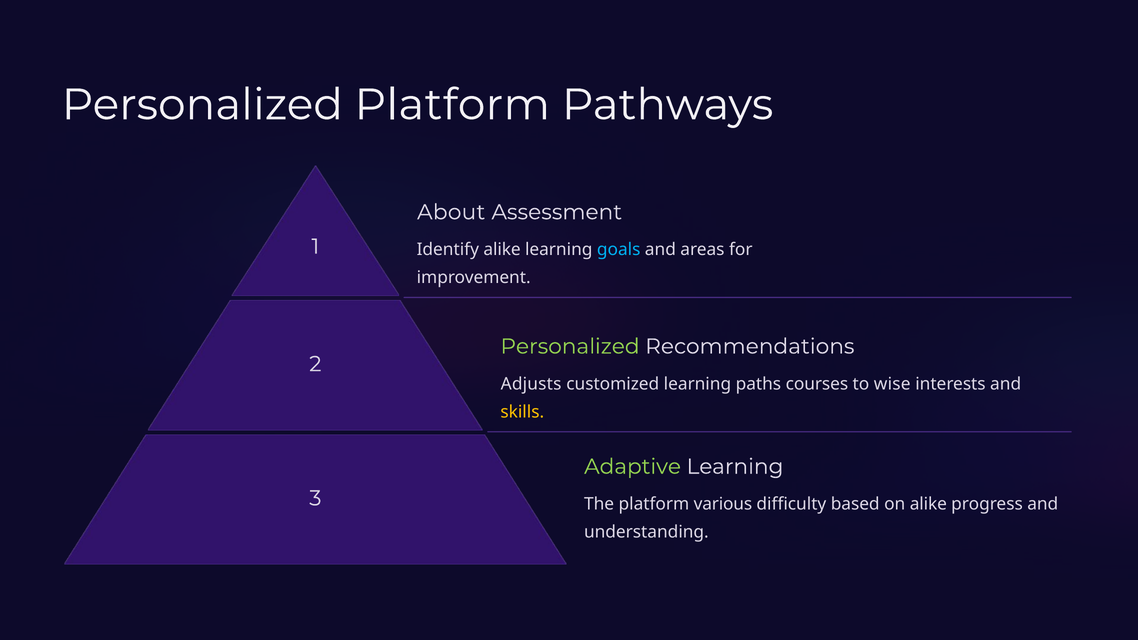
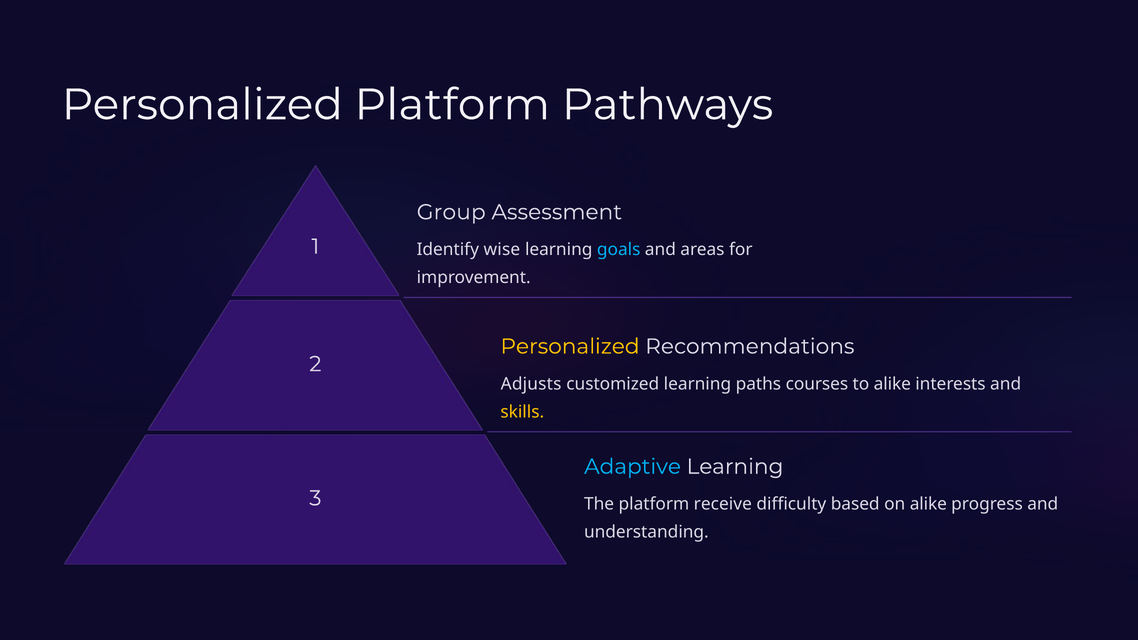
About: About -> Group (451, 212)
Identify alike: alike -> wise (502, 250)
Personalized colour: light green -> yellow (570, 347)
to wise: wise -> alike (892, 384)
Adaptive colour: light green -> light blue (633, 467)
various: various -> receive (723, 504)
